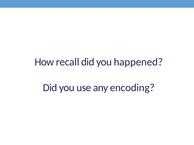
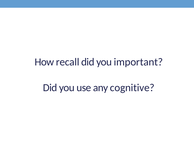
happened: happened -> important (138, 62)
encoding: encoding -> cognitive (132, 88)
